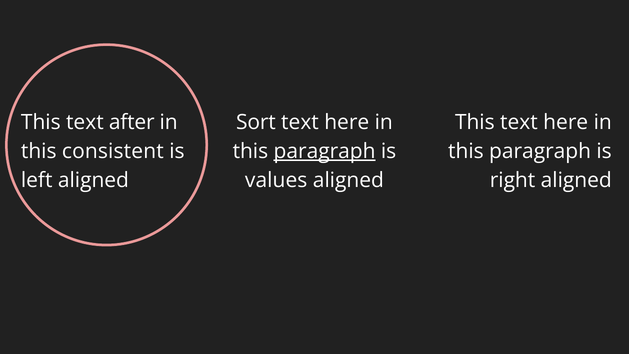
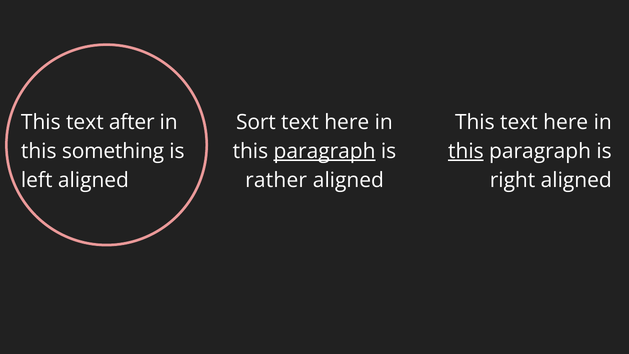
consistent: consistent -> something (113, 151)
this underline: none -> present (466, 151)
values: values -> rather (276, 180)
